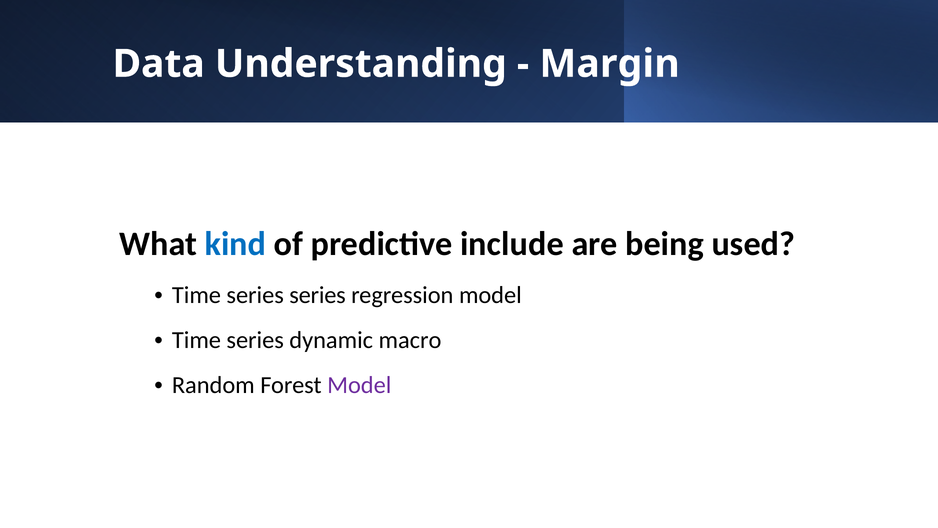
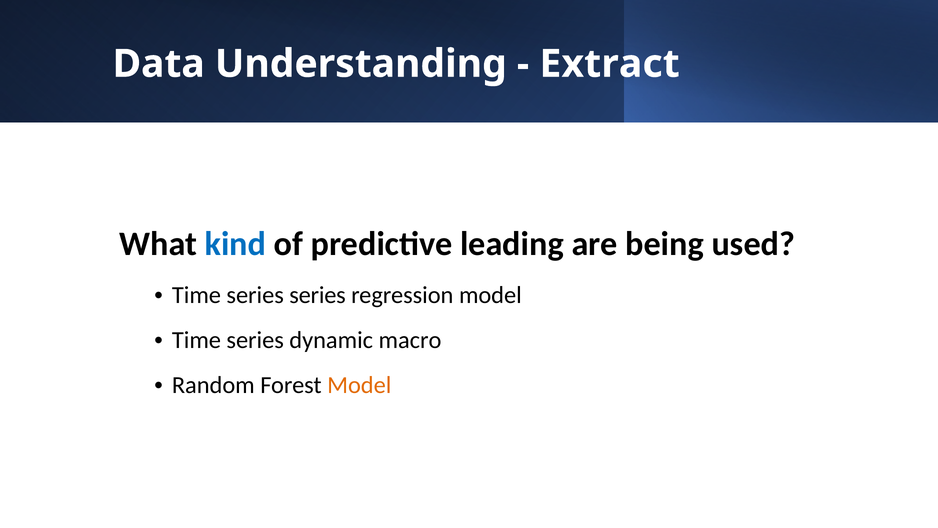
Margin: Margin -> Extract (610, 64)
include: include -> leading (512, 244)
Model colour: purple -> orange (359, 385)
